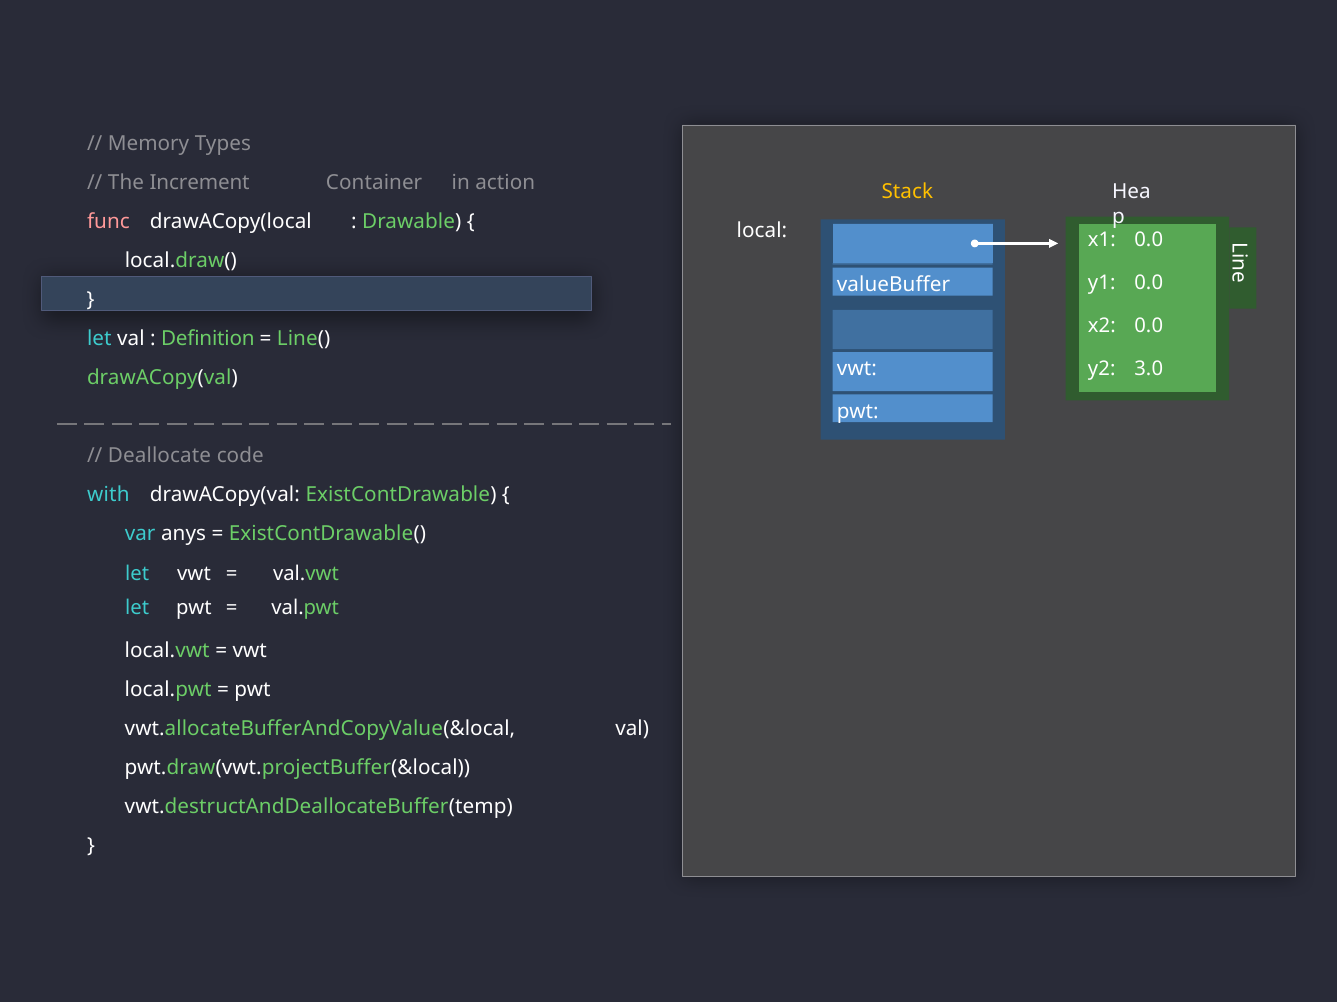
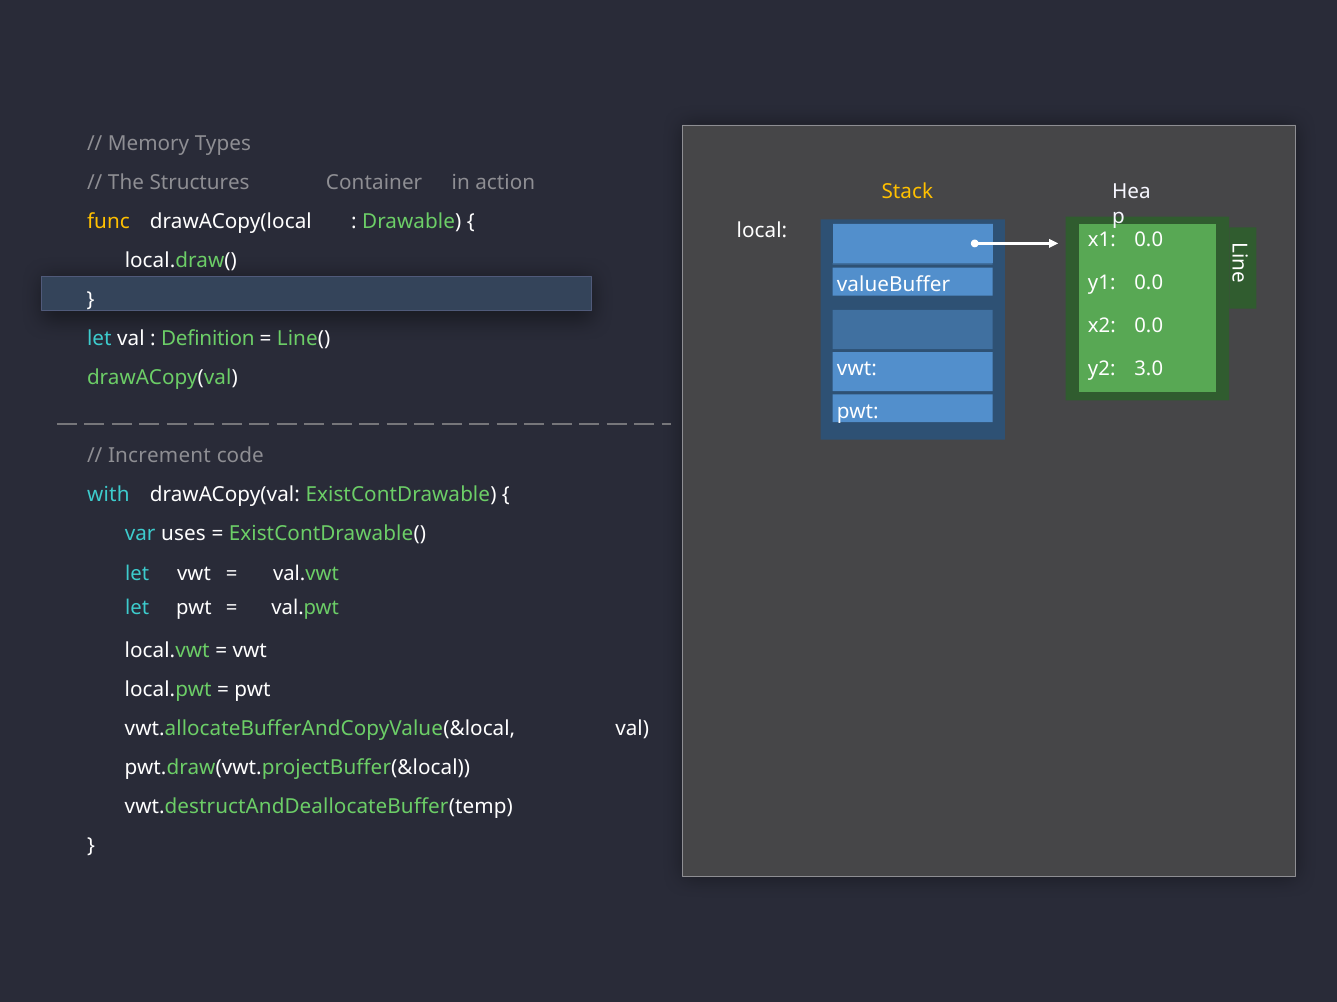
Increment: Increment -> Structures (200, 183)
func colour: pink -> yellow (108, 222)
Deallocate: Deallocate -> Increment (159, 456)
anys: anys -> uses (183, 534)
